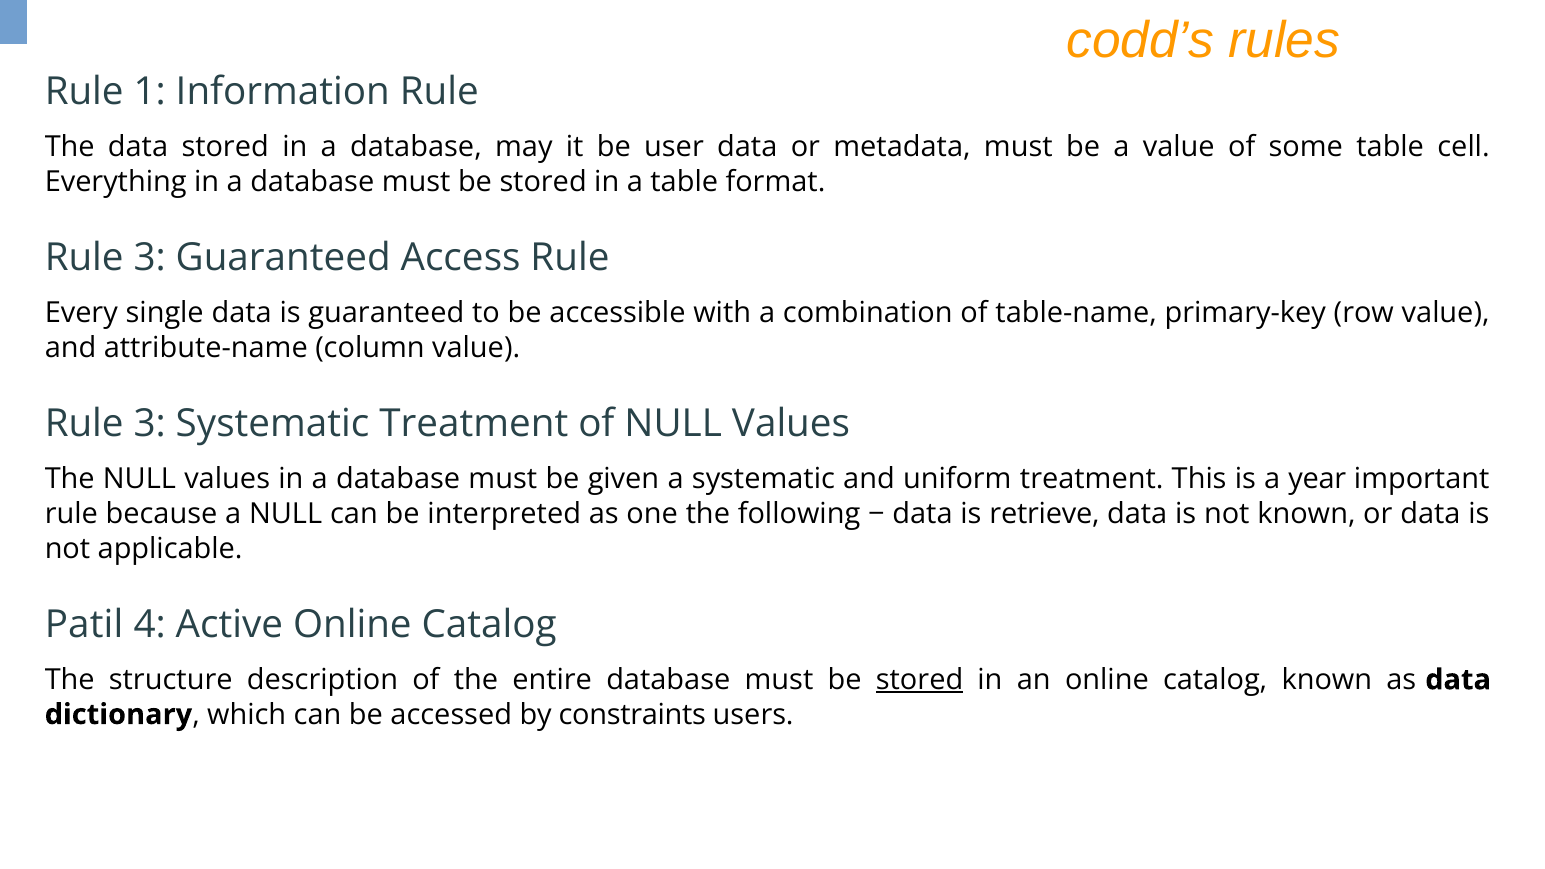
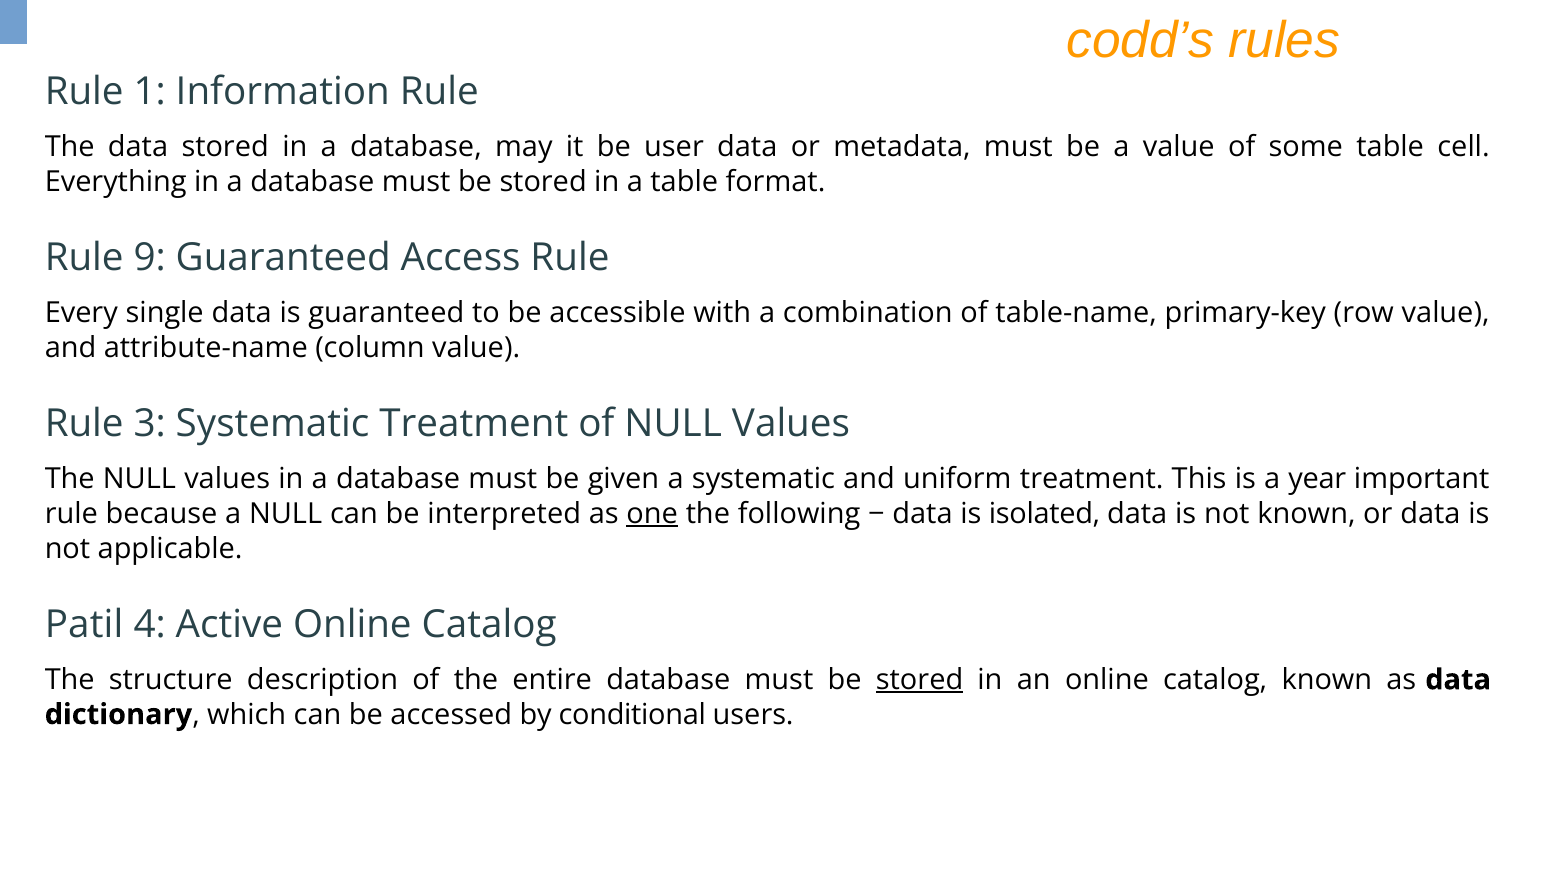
3: 3 -> 9 (150, 258)
one underline: none -> present (652, 514)
retrieve: retrieve -> isolated (1045, 514)
constraints: constraints -> conditional (632, 715)
